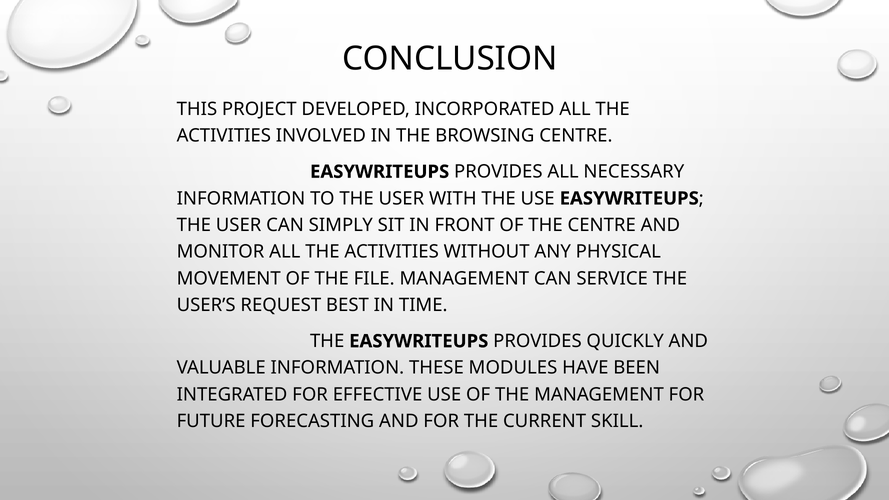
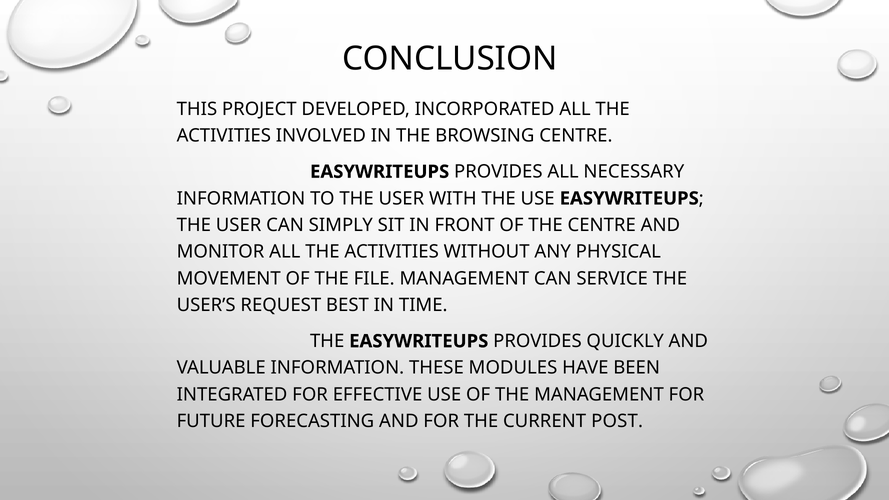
SKILL: SKILL -> POST (617, 421)
